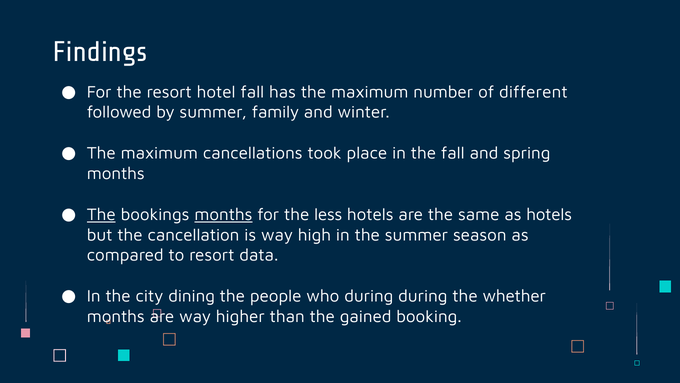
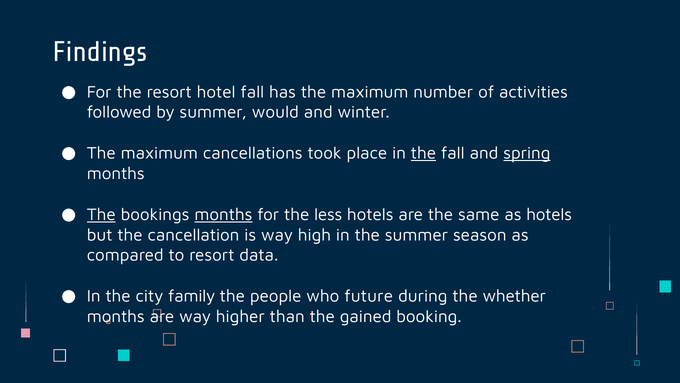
different: different -> activities (533, 92)
family: family -> would (275, 112)
the underline: none -> present (423, 153)
spring underline: none -> present (527, 153)
dining: dining -> family (192, 296)
who during: during -> future (369, 296)
